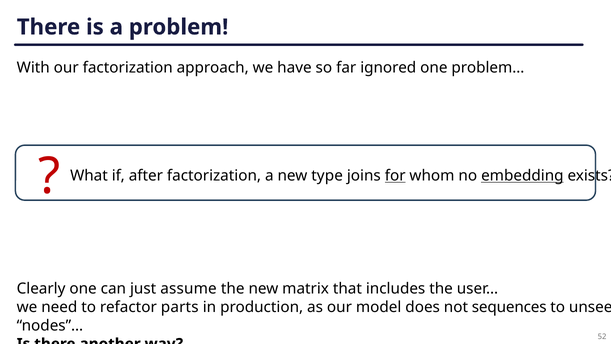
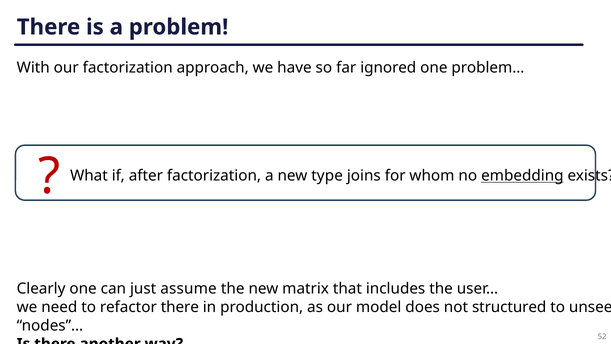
for underline: present -> none (395, 176)
refactor parts: parts -> there (180, 307)
sequences: sequences -> structured (509, 307)
